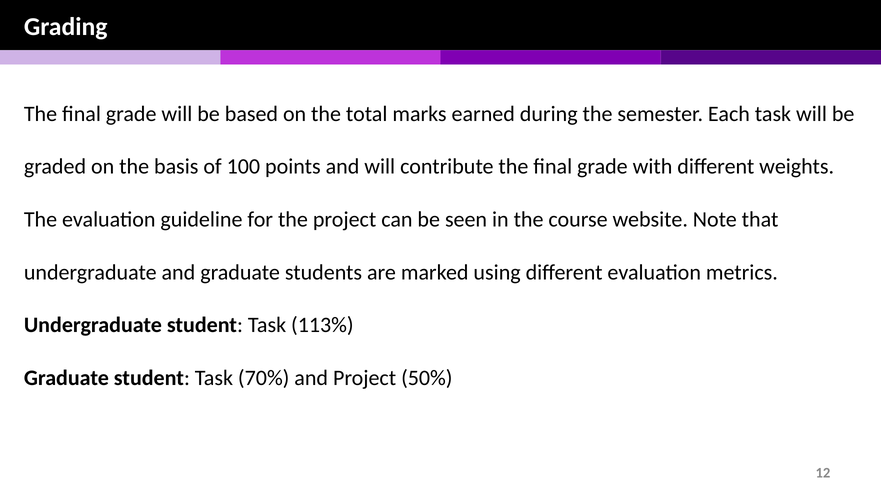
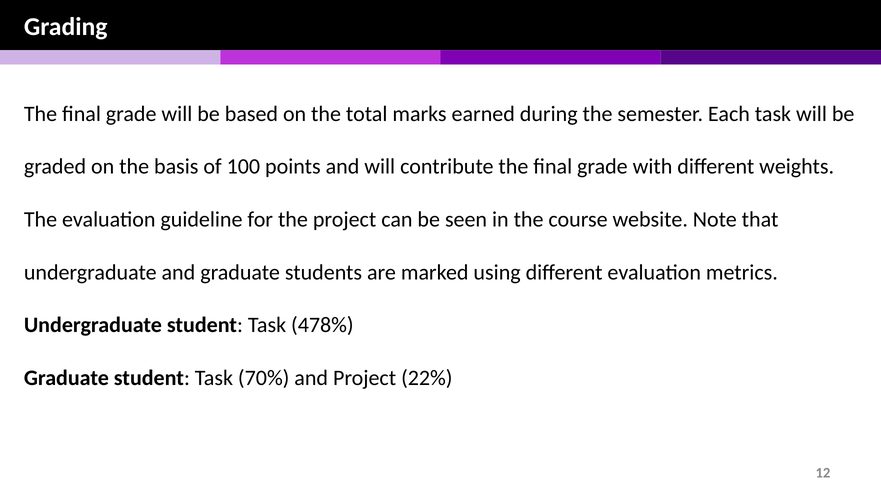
113%: 113% -> 478% (322, 325)
50%: 50% -> 22% (427, 378)
